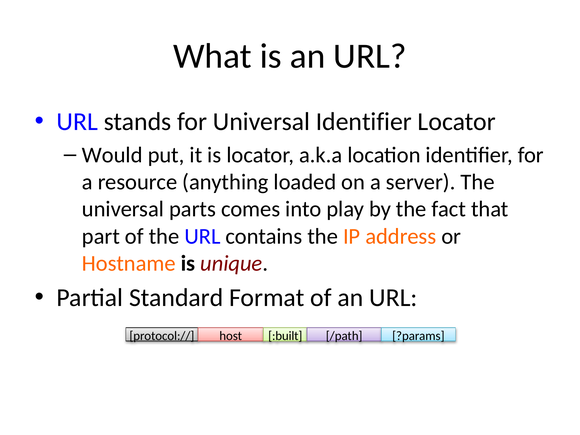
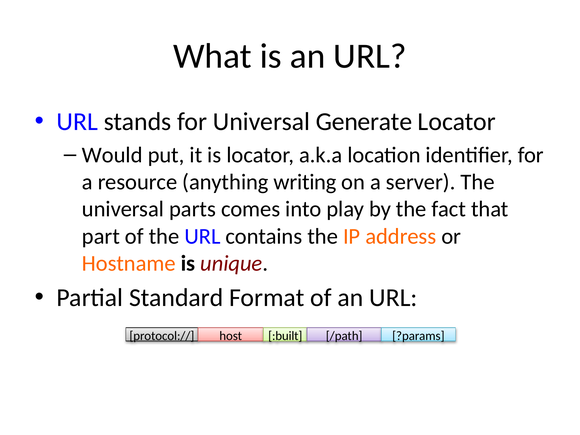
Universal Identifier: Identifier -> Generate (364, 122)
loaded: loaded -> writing (305, 182)
